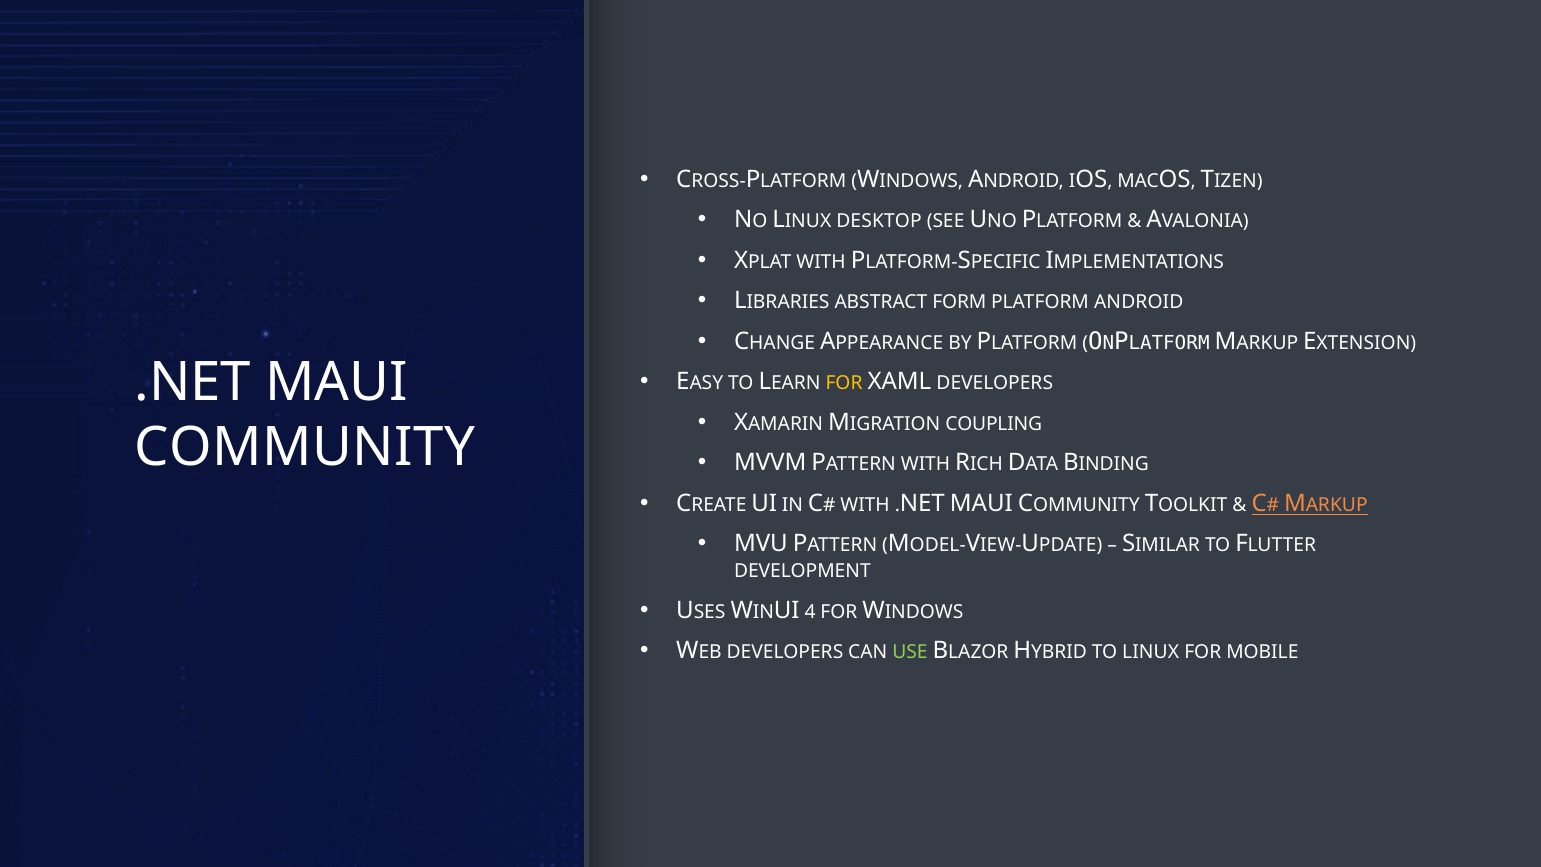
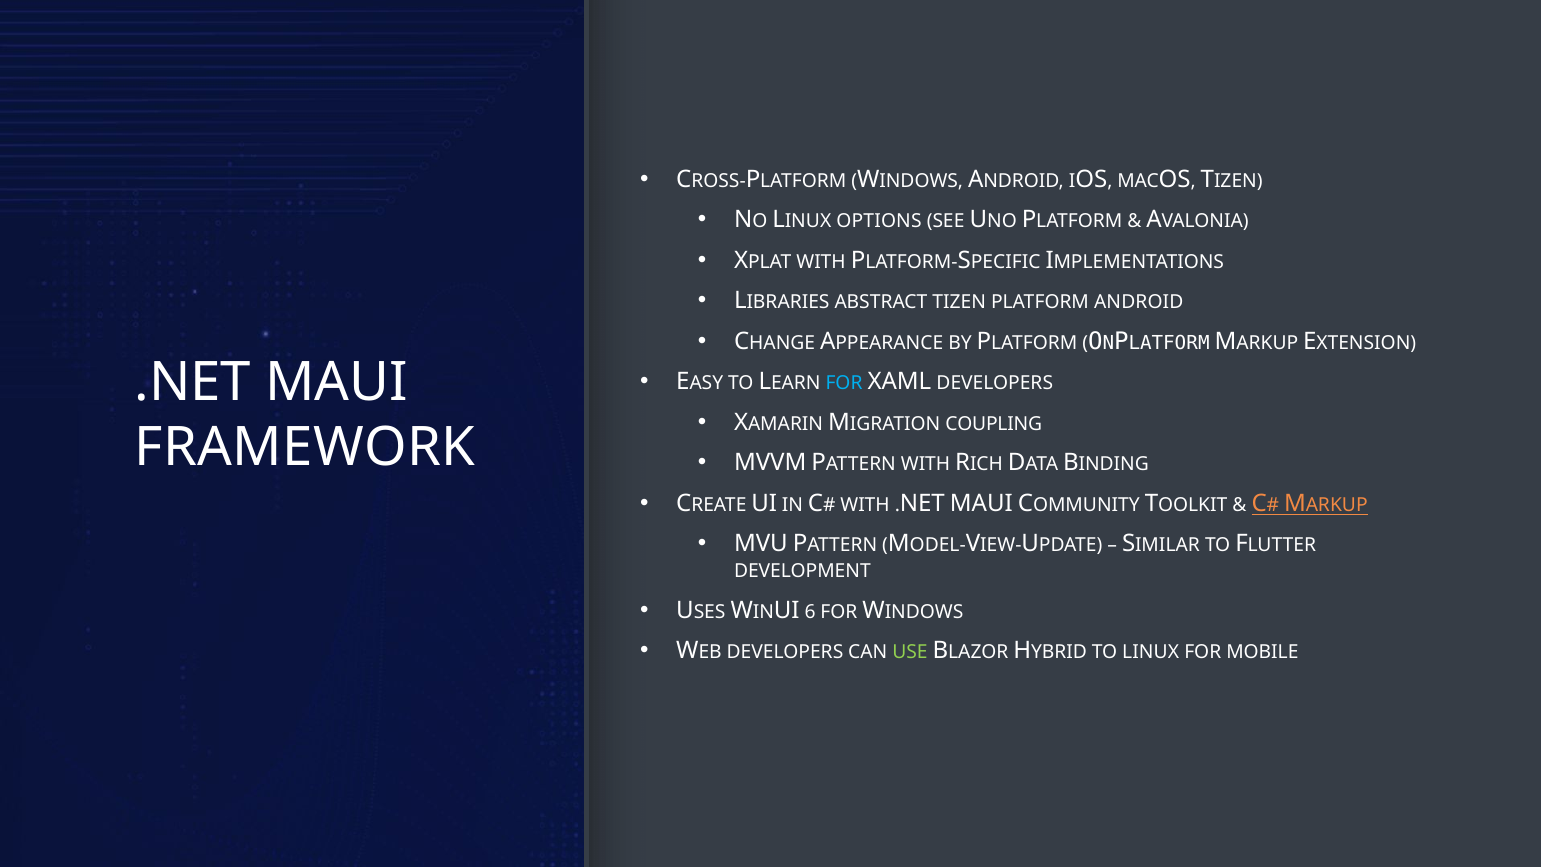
DESKTOP: DESKTOP -> OPTIONS (879, 221)
ABSTRACT FORM: FORM -> TIZEN (959, 302)
FOR colour: yellow -> light blue (844, 383)
COMMUNITY: COMMUNITY -> FRAMEWORK (305, 448)
4: 4 -> 6 (810, 612)
